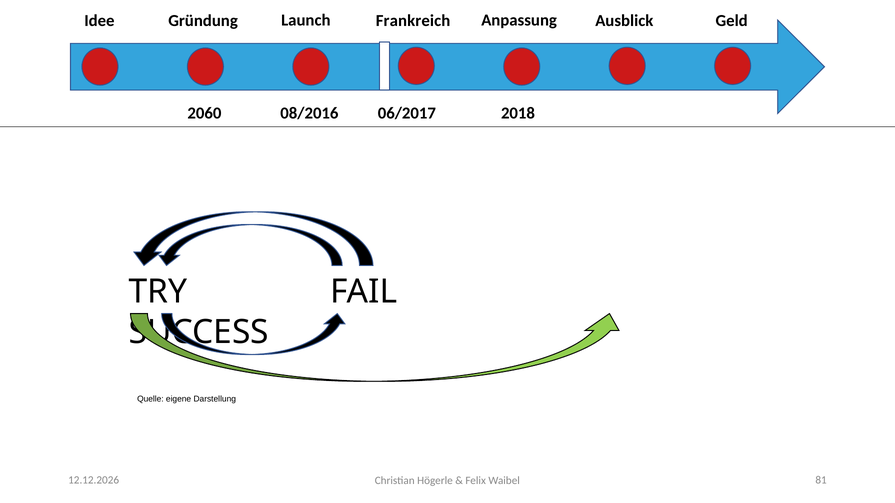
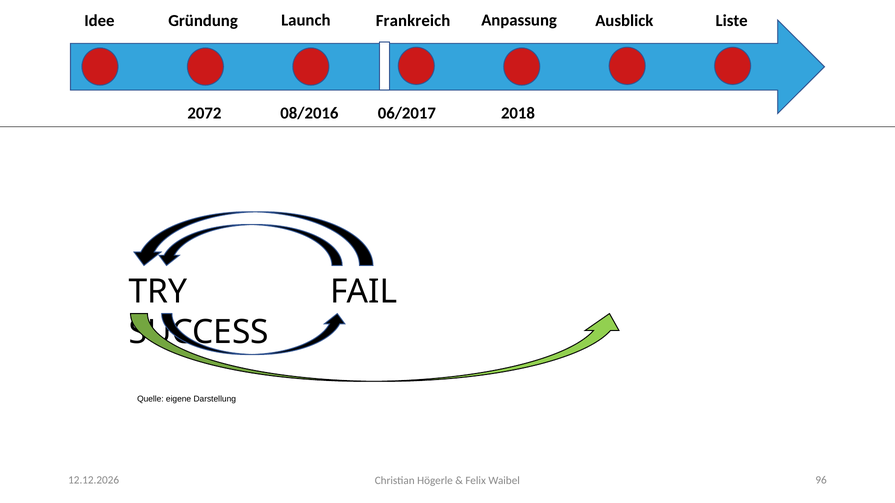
Geld: Geld -> Liste (732, 21)
2060: 2060 -> 2072 (204, 114)
81: 81 -> 96 (821, 481)
